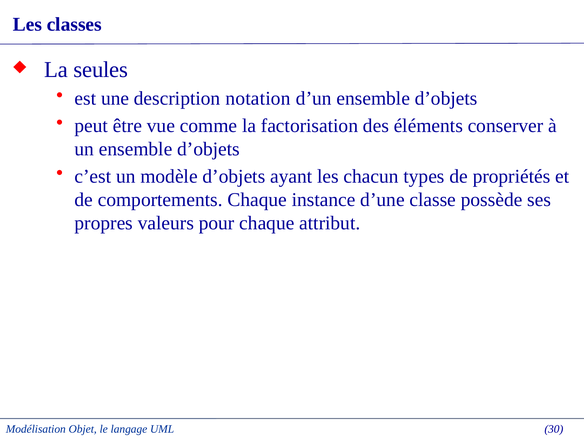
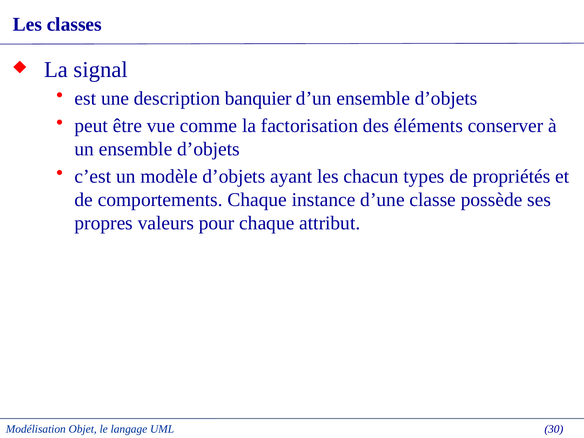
seules: seules -> signal (101, 70)
notation: notation -> banquier (258, 99)
